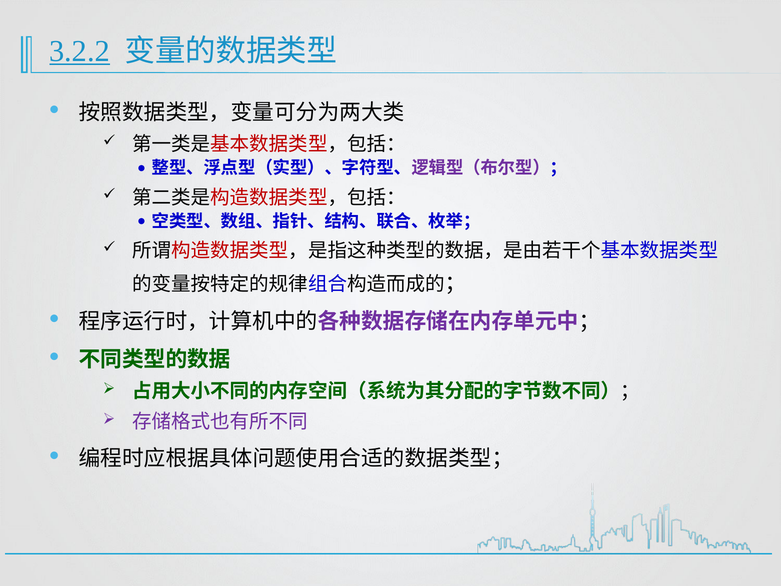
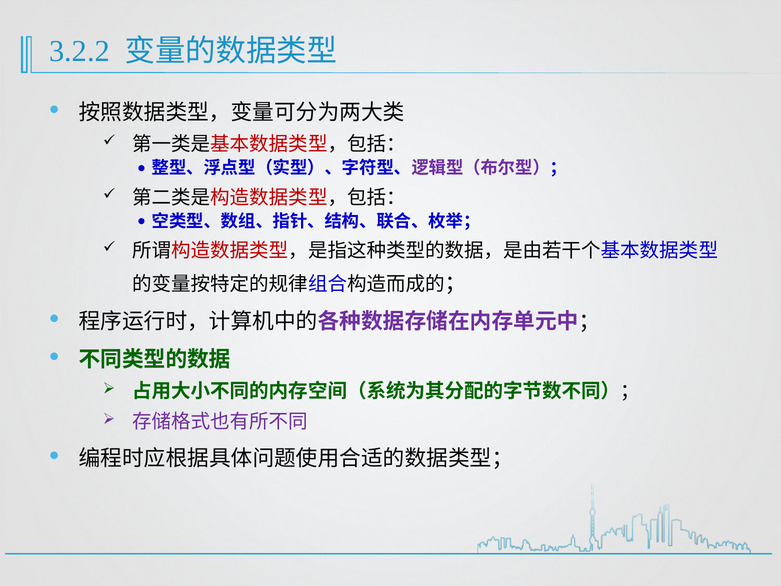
3.2.2 underline: present -> none (80, 51)
